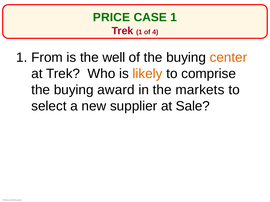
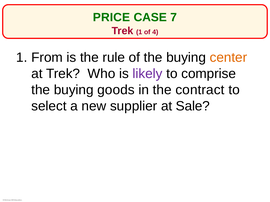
CASE 1: 1 -> 7 (174, 17)
well: well -> rule (114, 58)
likely colour: orange -> purple (148, 74)
award: award -> goods (116, 90)
markets: markets -> contract (200, 90)
